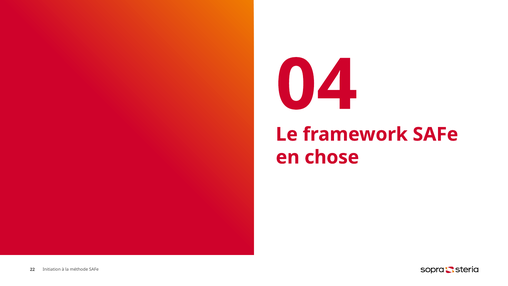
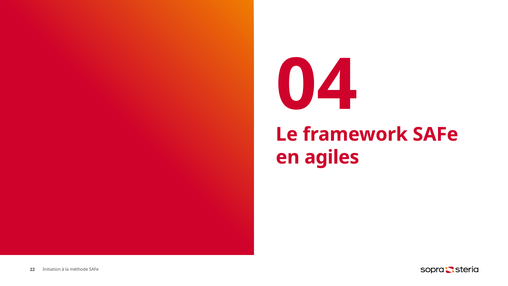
chose: chose -> agiles (332, 157)
